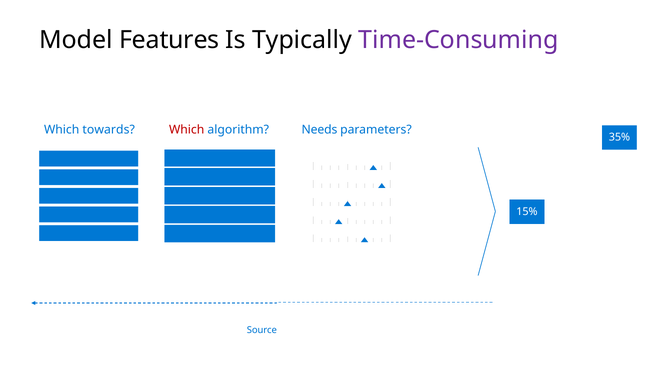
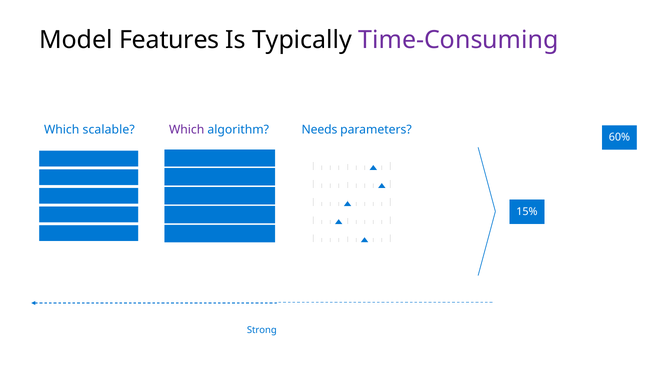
towards: towards -> scalable (109, 130)
Which colour: red -> purple (187, 130)
35%: 35% -> 60% (619, 137)
Source: Source -> Strong (262, 330)
